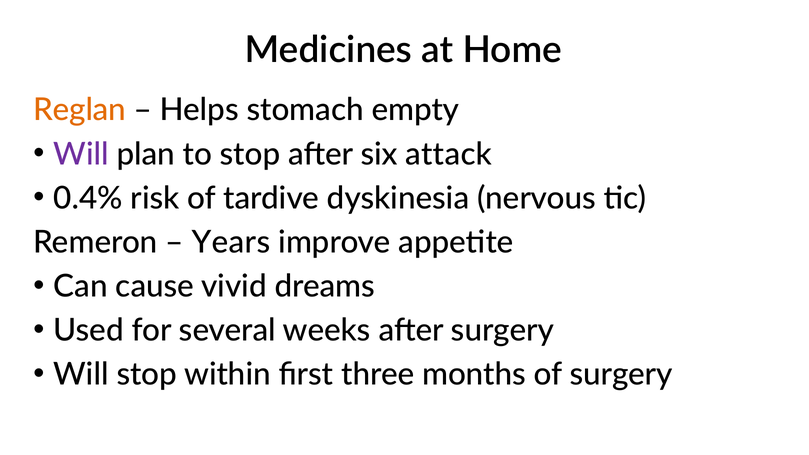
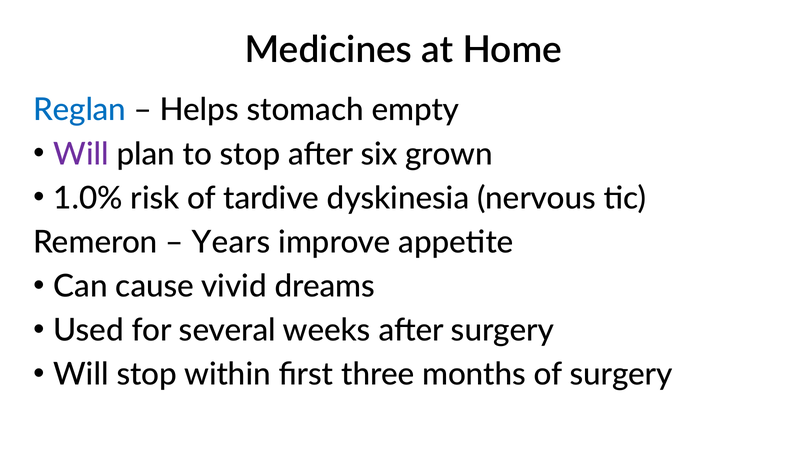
Reglan colour: orange -> blue (80, 110)
attack: attack -> grown (449, 154)
0.4%: 0.4% -> 1.0% (88, 198)
